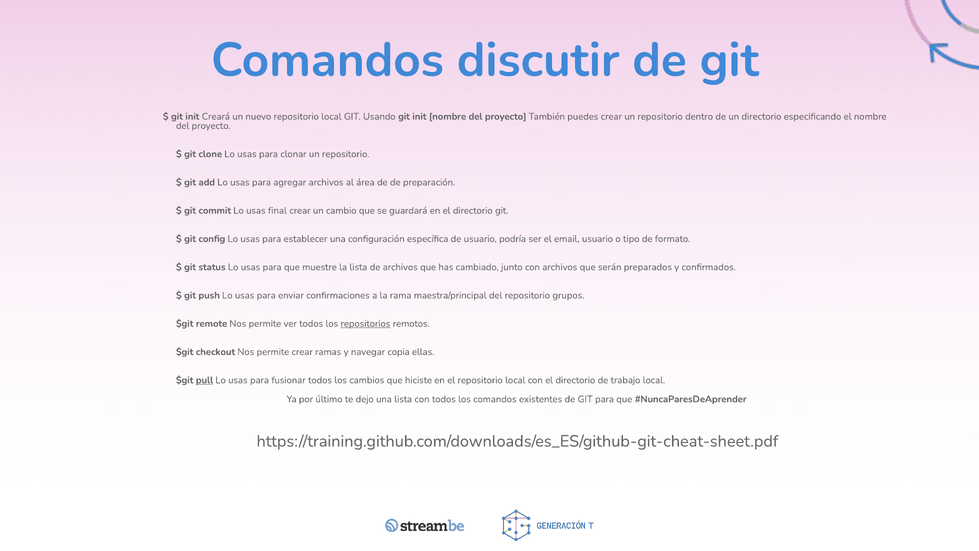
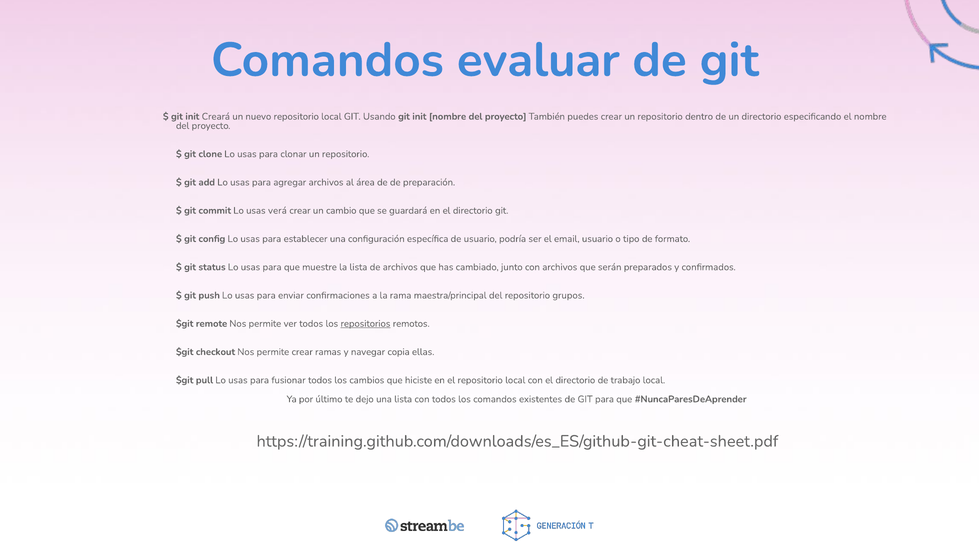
discutir: discutir -> evaluar (538, 60)
final: final -> verá (277, 210)
pull underline: present -> none (204, 380)
